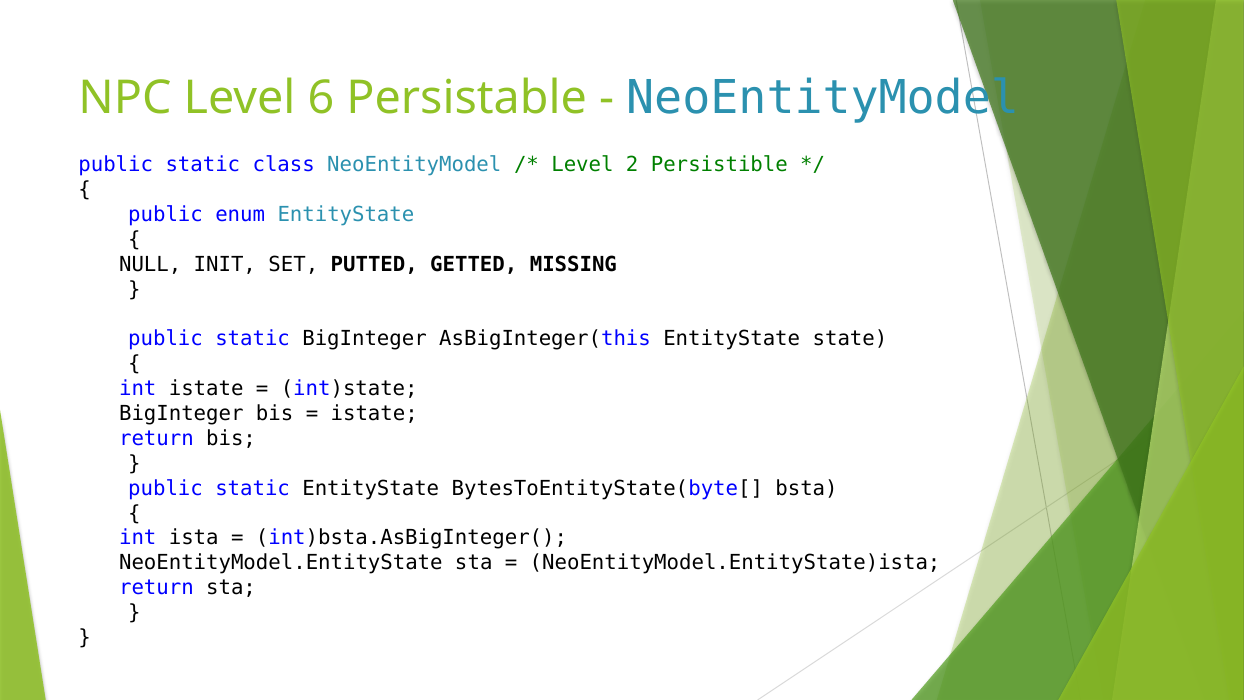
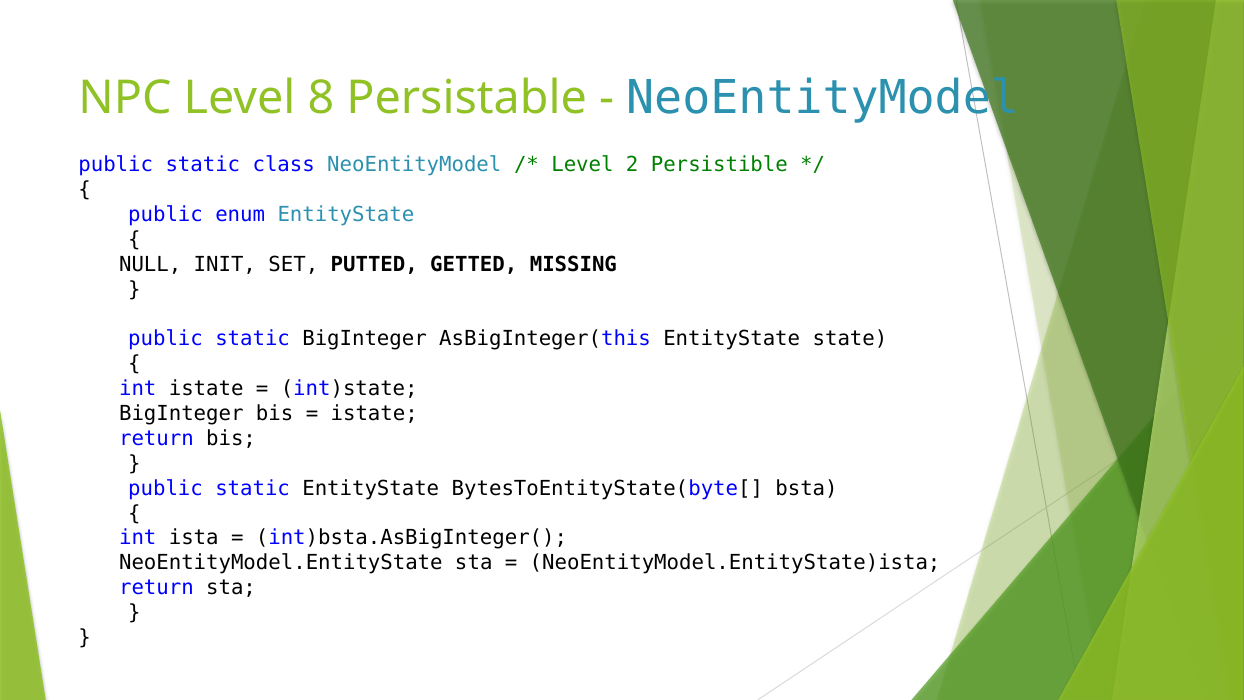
6: 6 -> 8 (321, 98)
